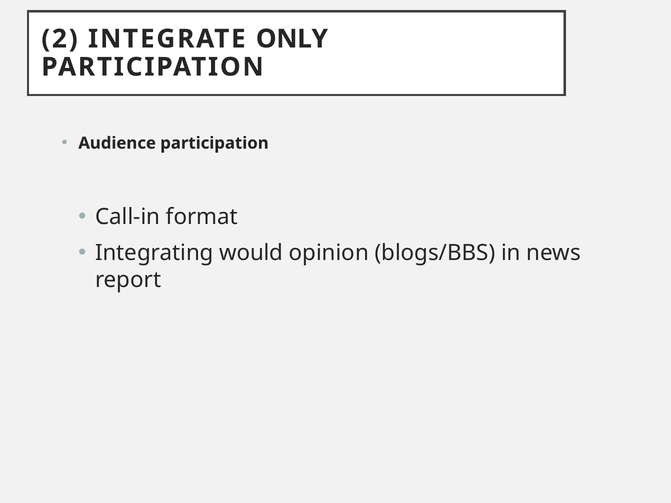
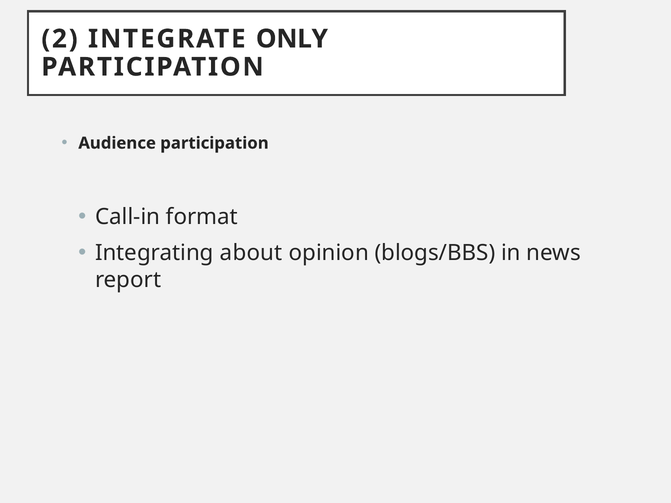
would: would -> about (251, 253)
